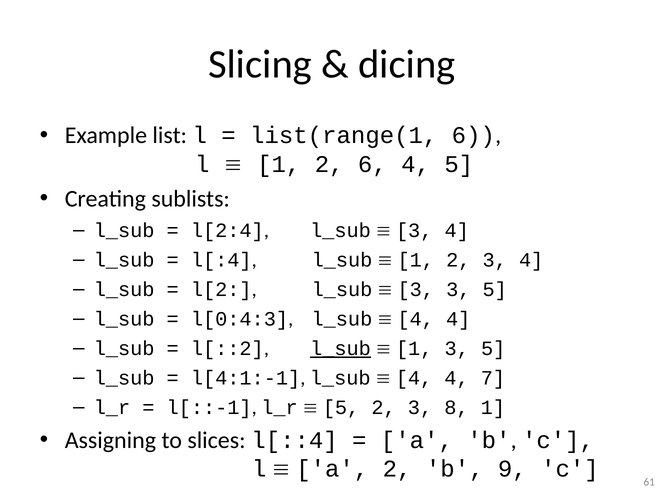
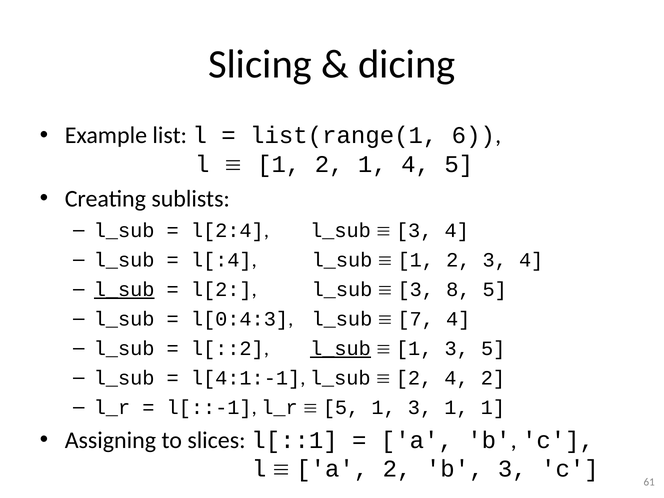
2 6: 6 -> 1 (372, 164)
l_sub underline: none -> present (124, 289)
3 3: 3 -> 8 (458, 289)
4: 4 -> 7 (416, 319)
4: 4 -> 2 (414, 378)
4 7: 7 -> 2 (493, 378)
5 2: 2 -> 1 (384, 408)
3 8: 8 -> 1 (456, 408)
l[::4: l[::4 -> l[::1 (295, 440)
b 9: 9 -> 3 (512, 469)
